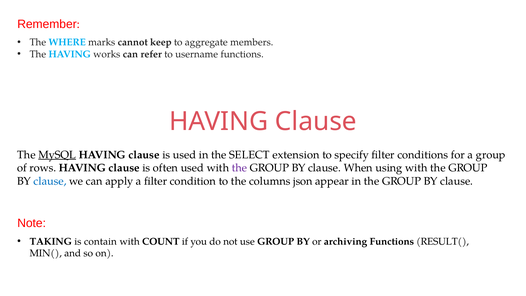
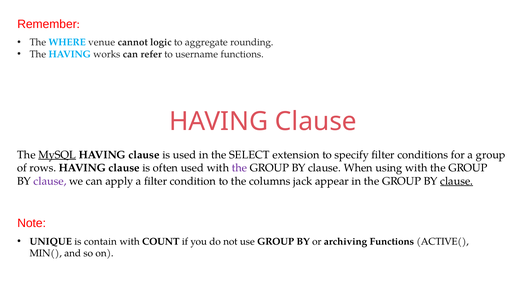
marks: marks -> venue (102, 42)
keep: keep -> logic (161, 42)
members: members -> rounding (252, 42)
clause colour: blue -> purple (50, 181)
json: json -> jack (303, 181)
clause underline: none -> present (457, 181)
TAKING: TAKING -> UNIQUE (51, 241)
RESULT(: RESULT( -> ACTIVE( (443, 241)
